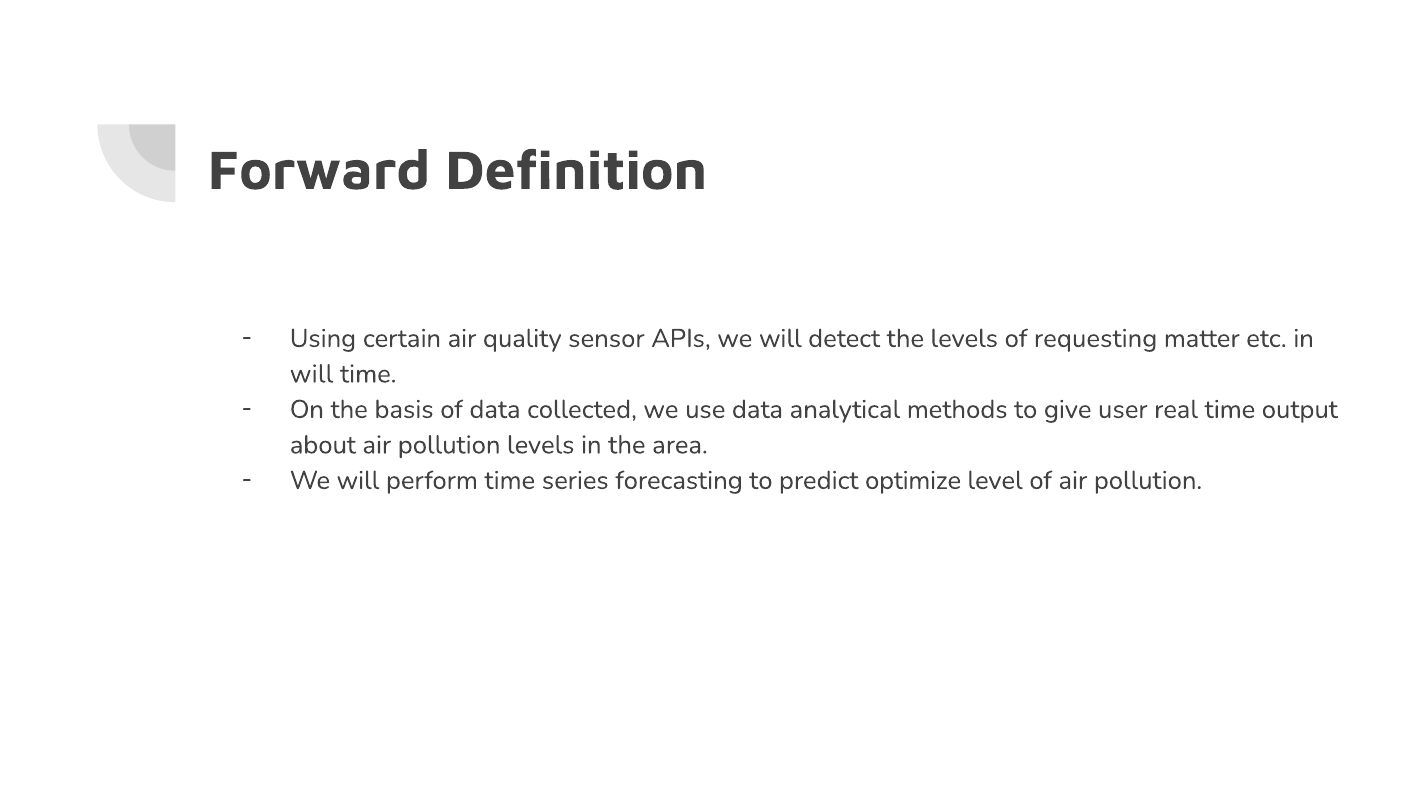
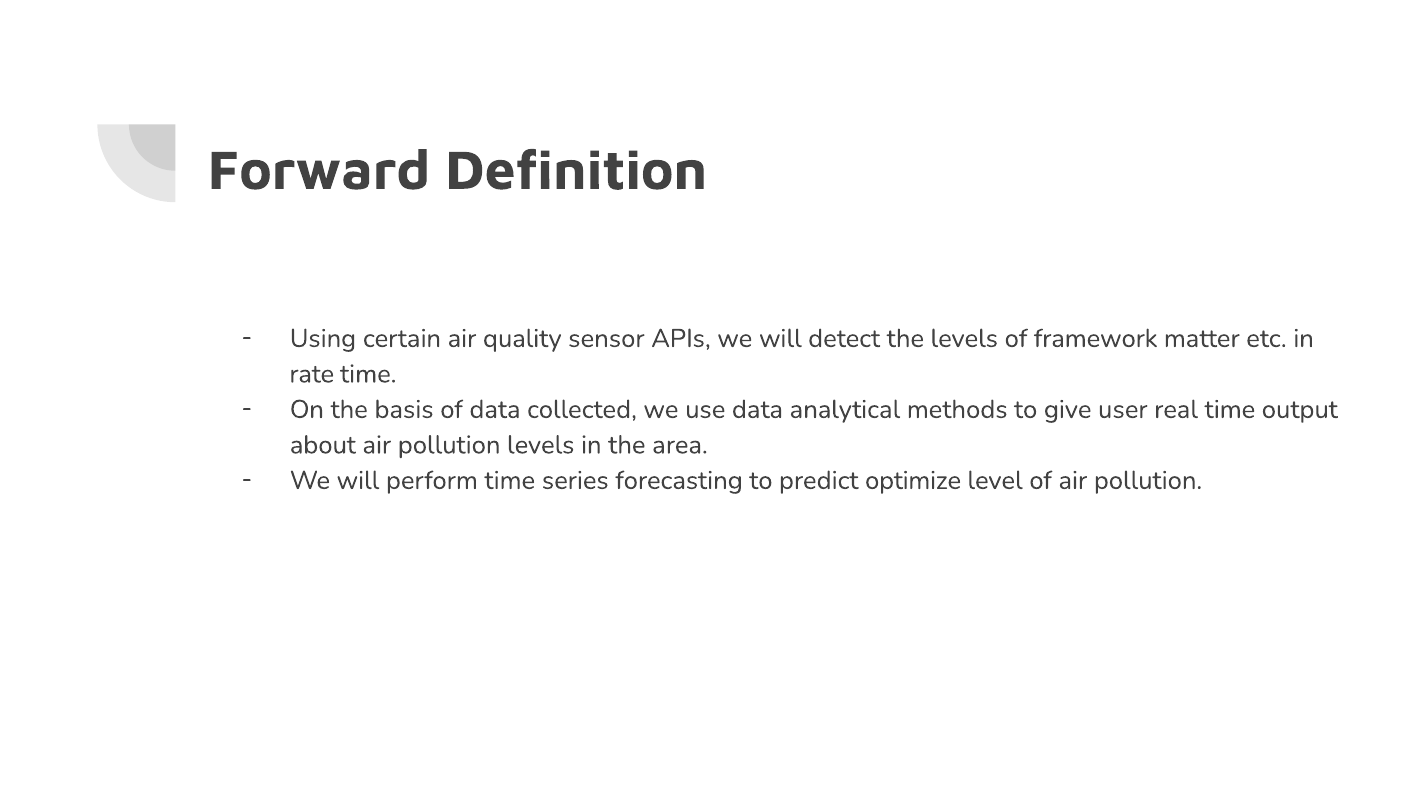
requesting: requesting -> framework (1096, 338)
will: will -> rate (312, 374)
